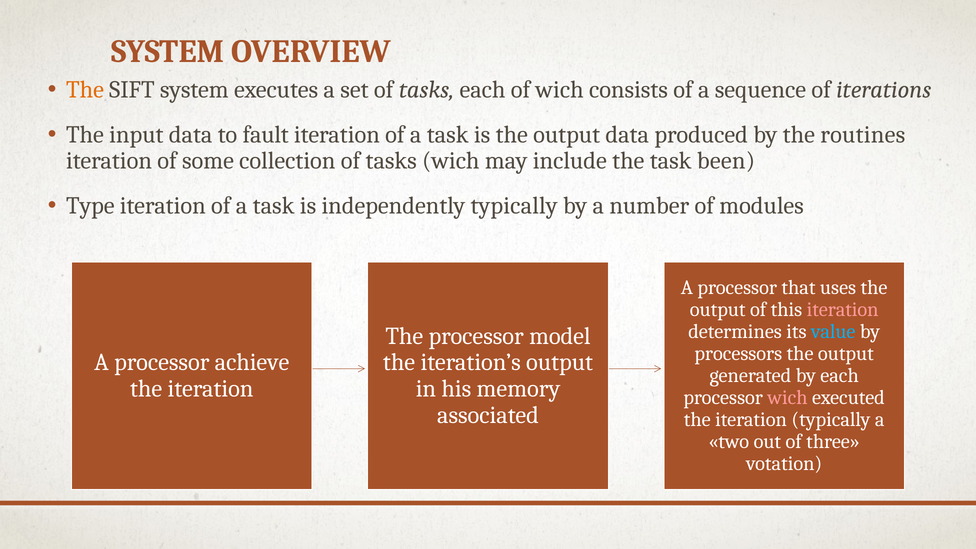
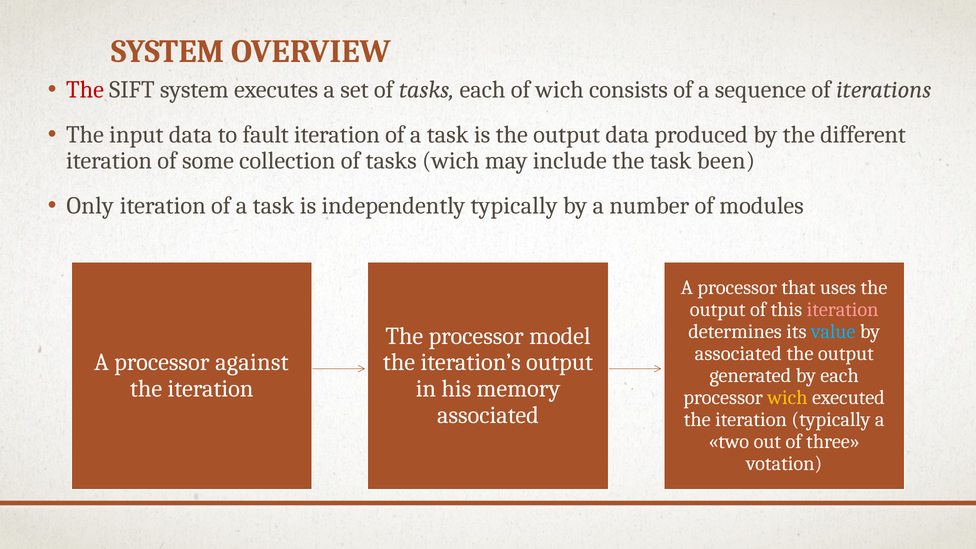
The colour: orange -> red (85, 90)
routines: routines -> different (863, 135)
Type: Type -> Only (90, 206)
processors: processors -> associated (738, 354)
achieve: achieve -> against (252, 362)
wich colour: pink -> yellow (787, 398)
